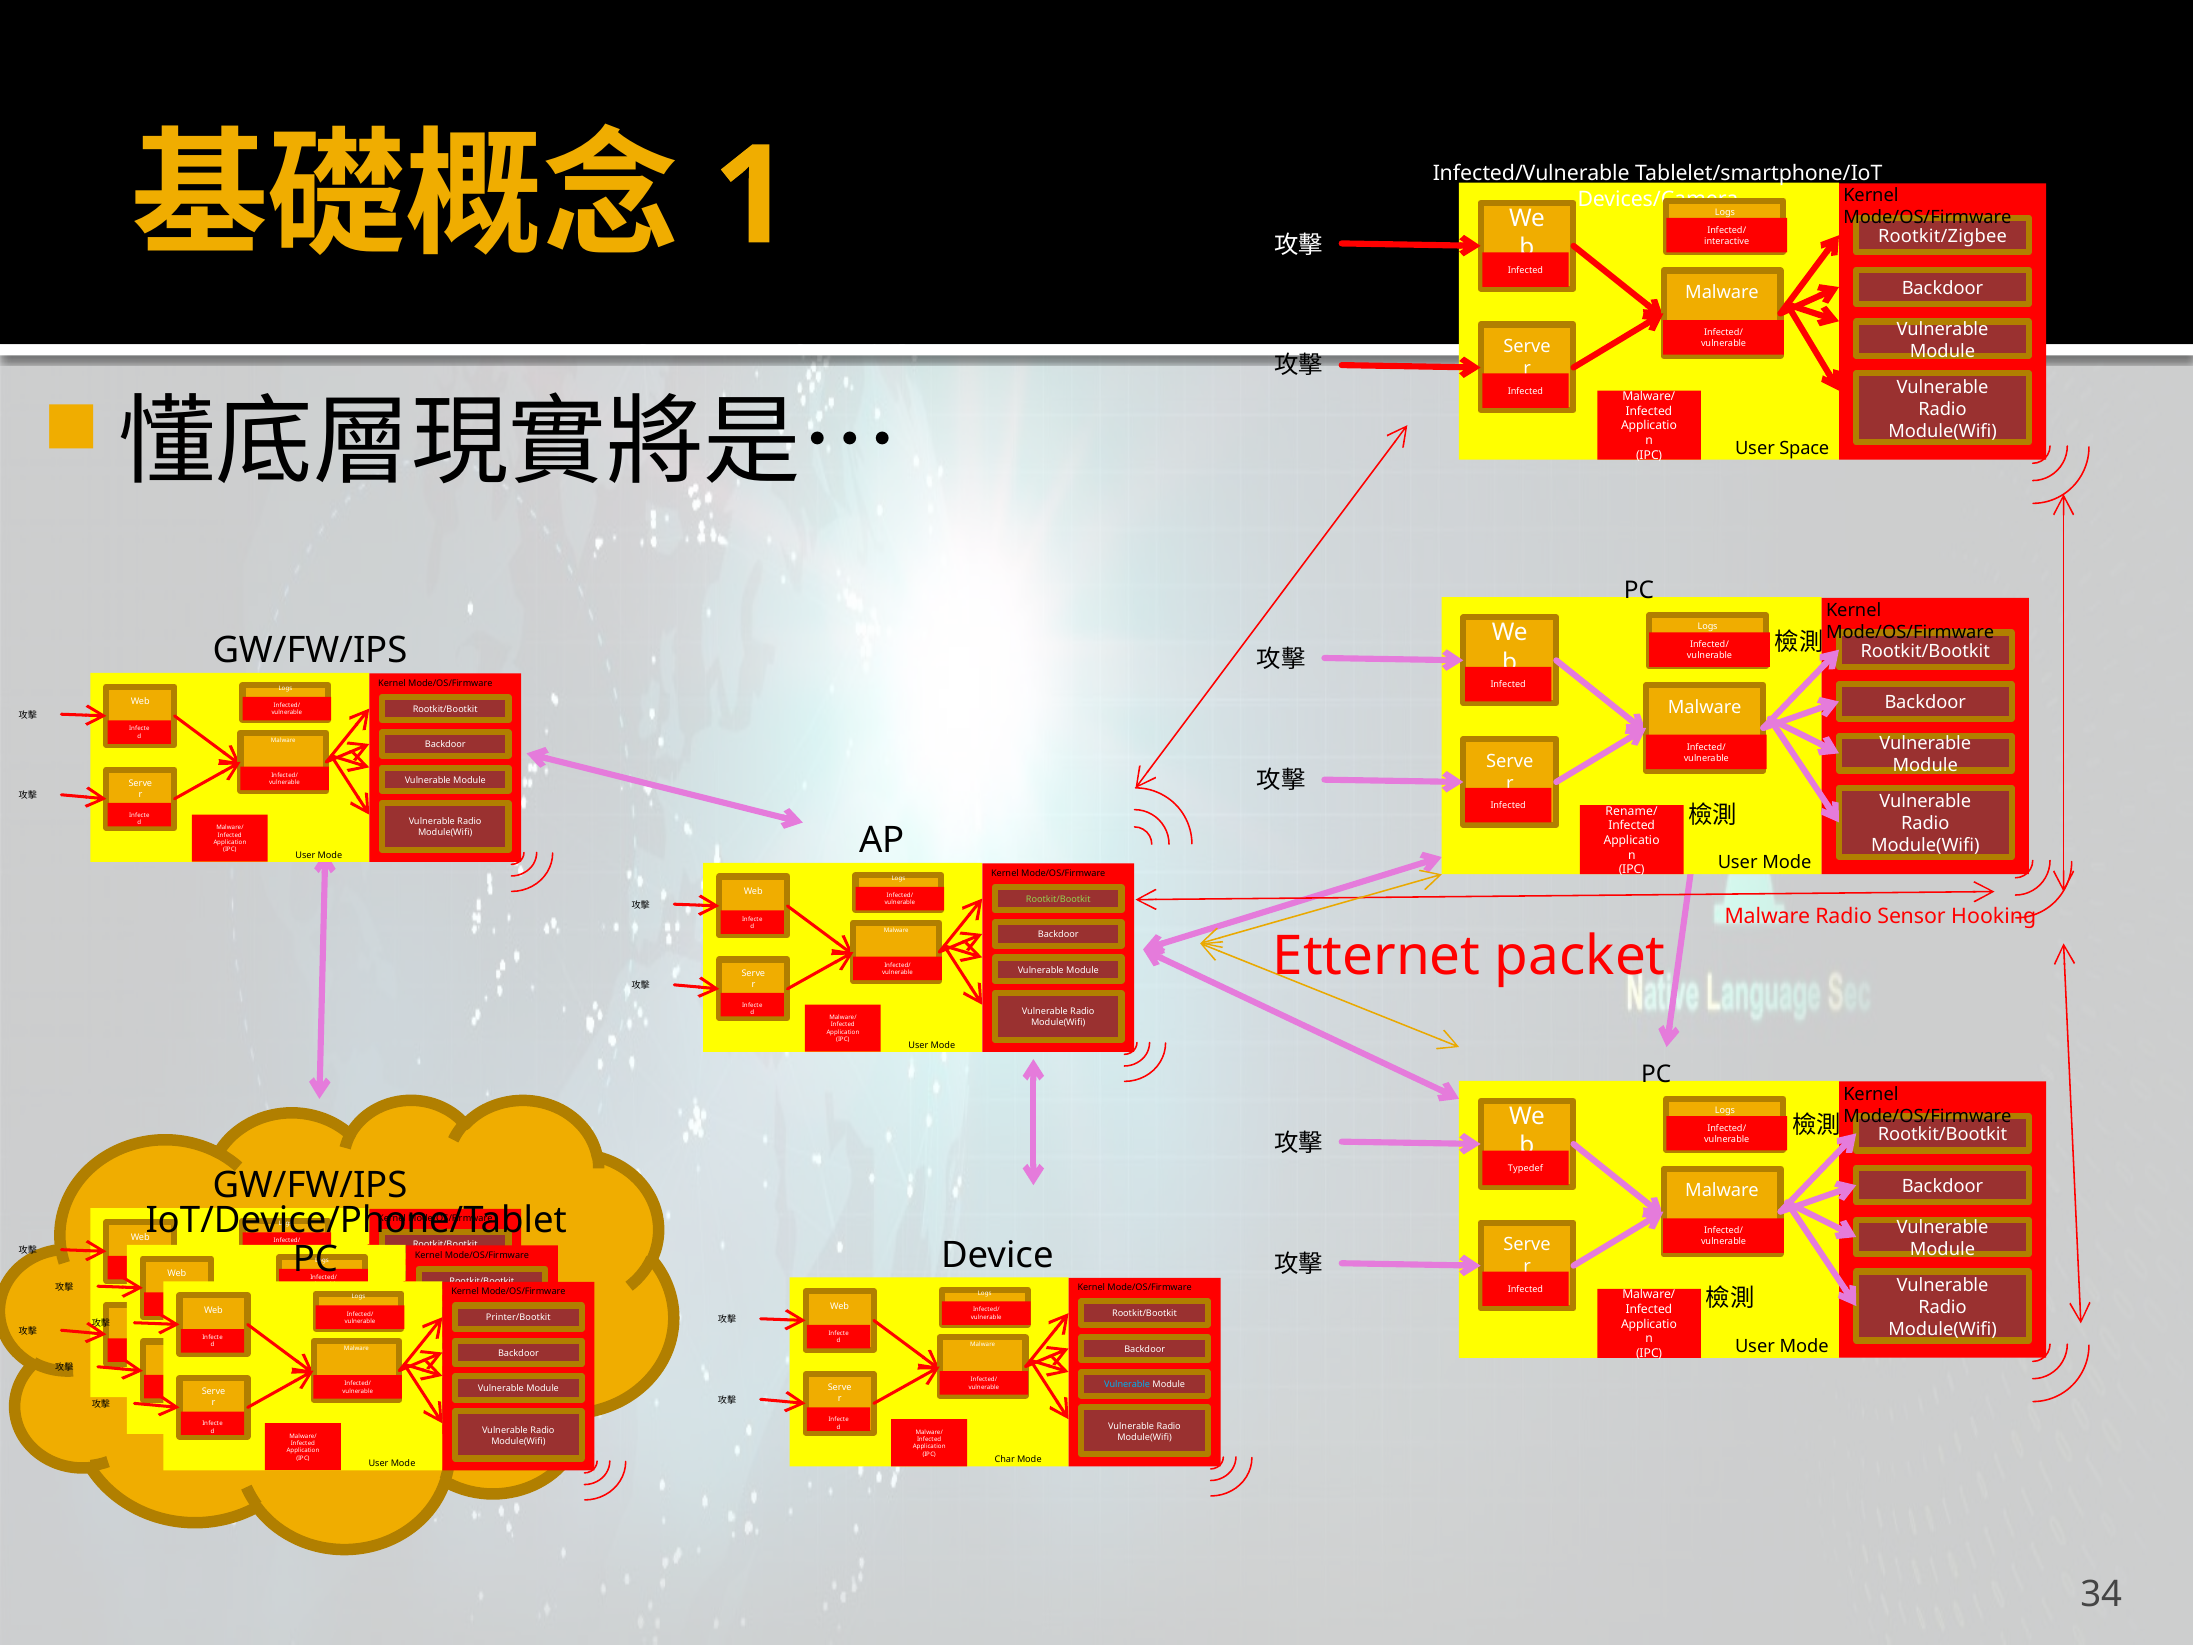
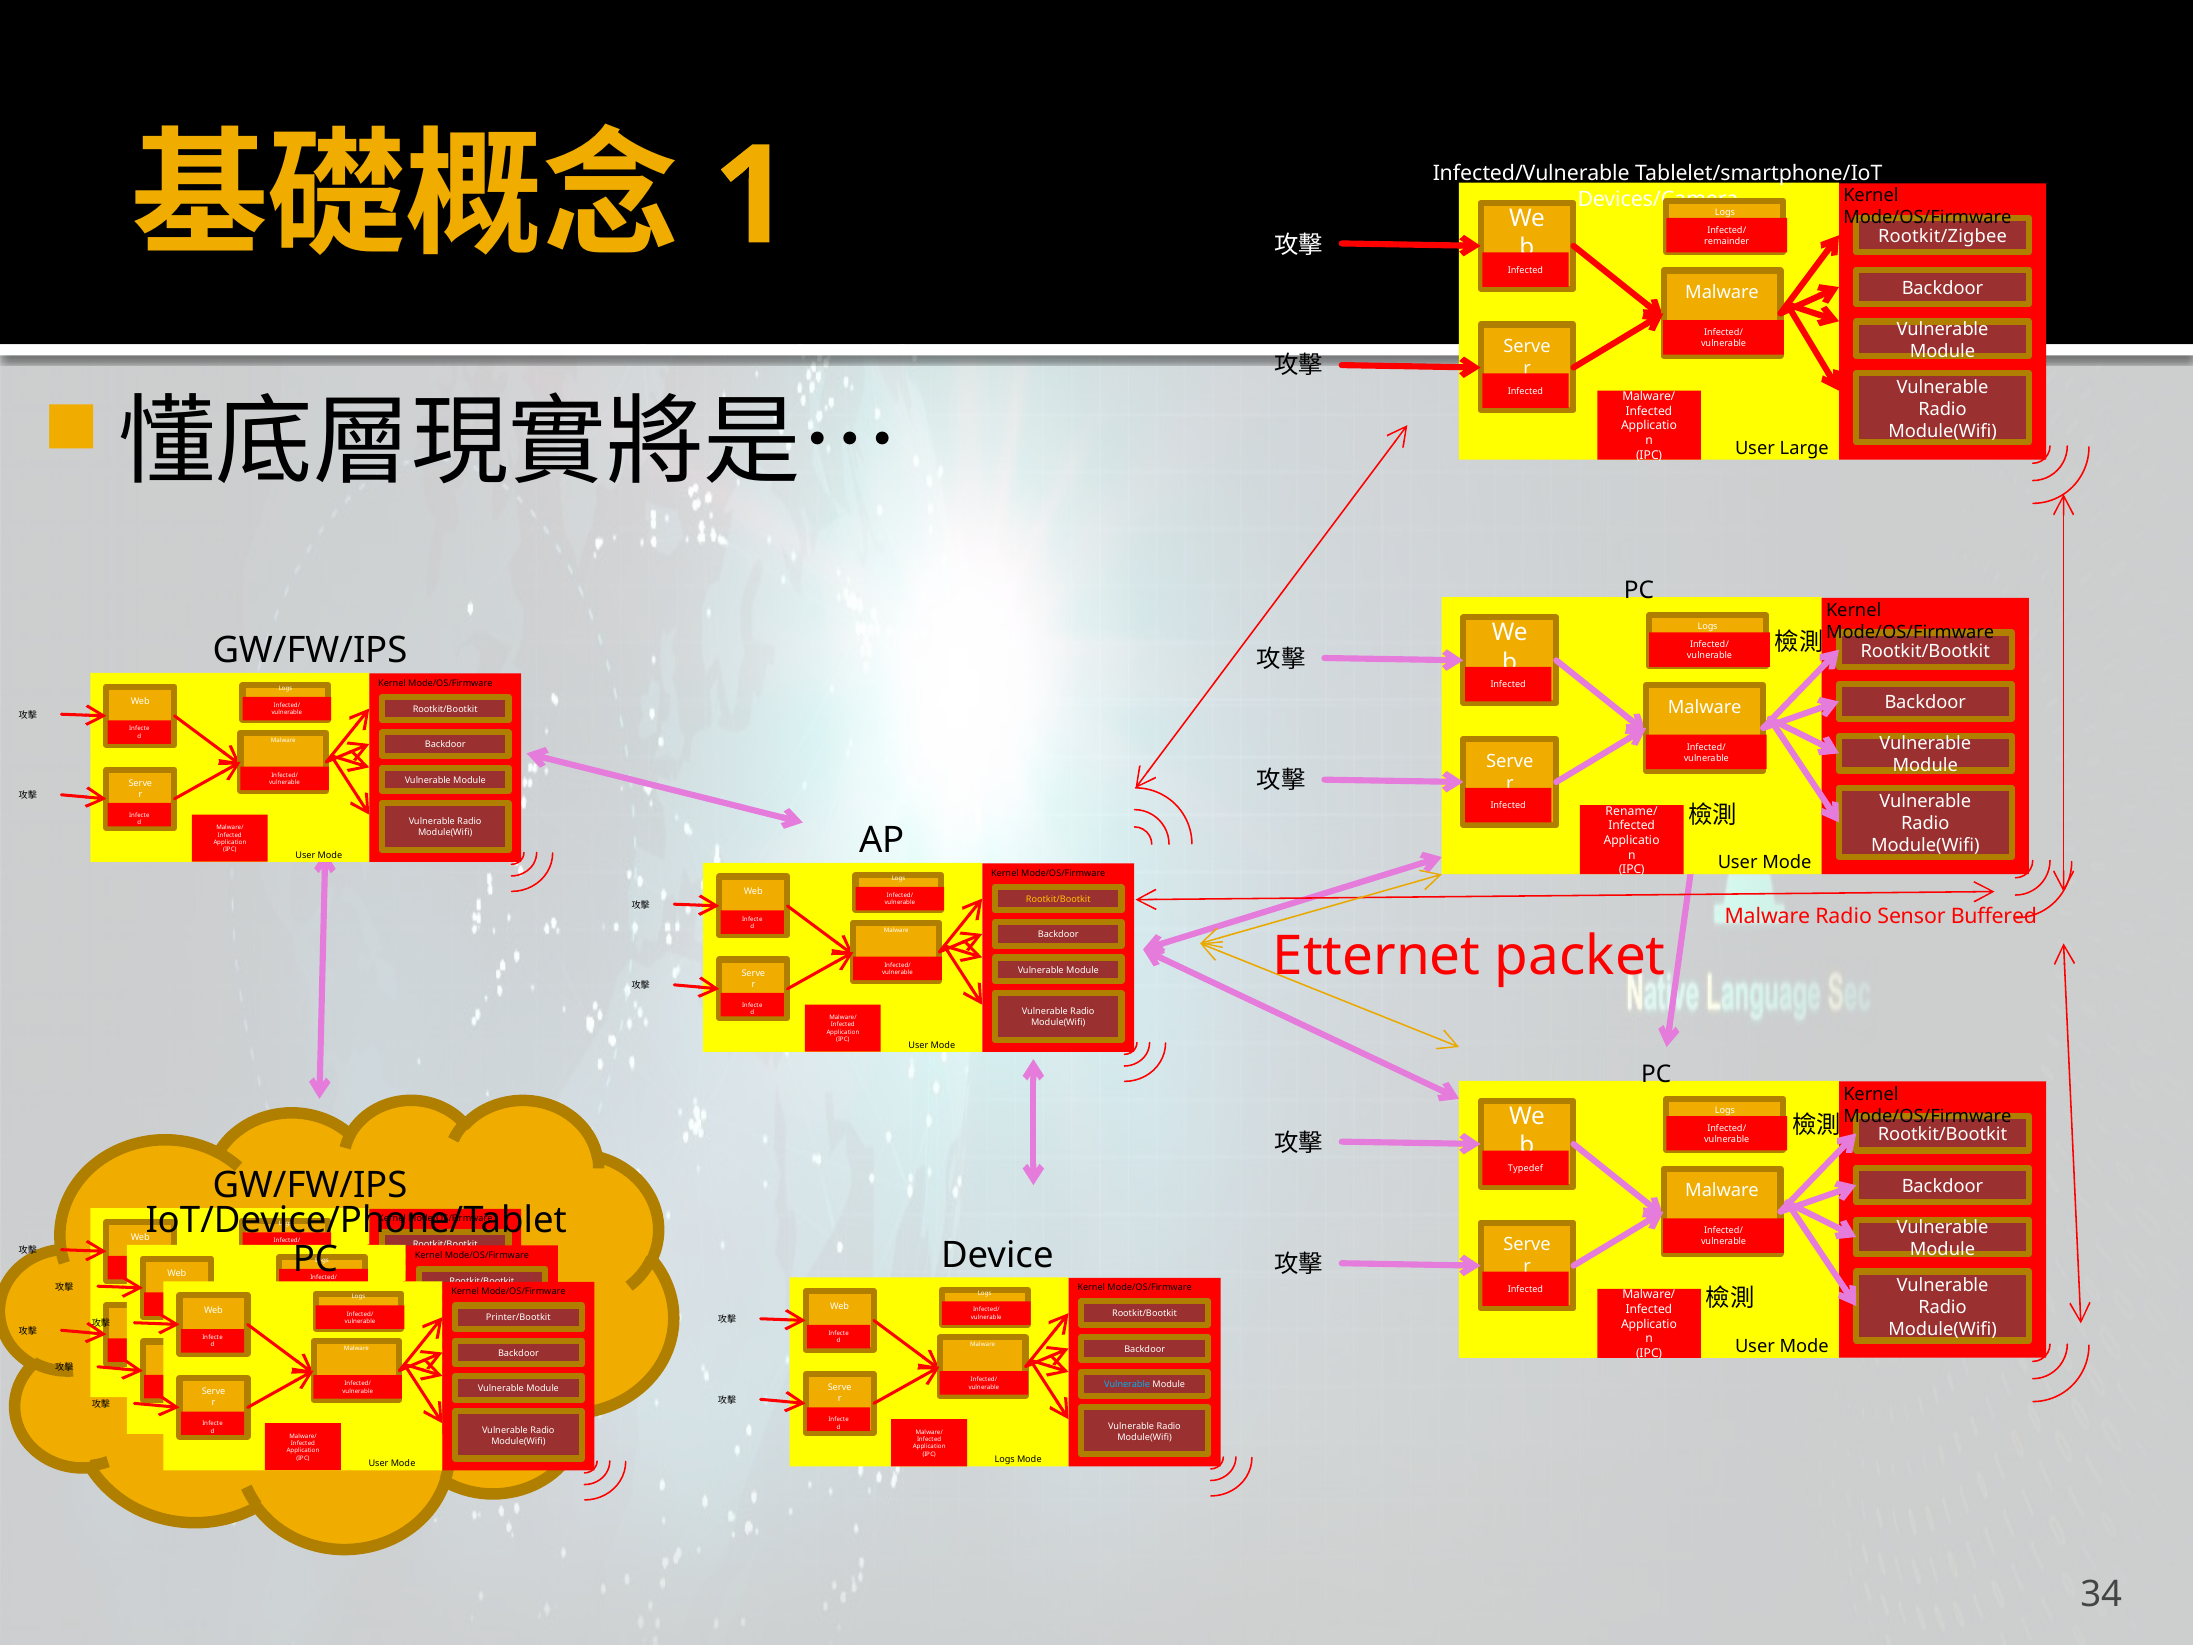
interactive: interactive -> remainder (1727, 241)
Space: Space -> Large (1804, 448)
Rootkit/Bootkit colour: light green -> yellow (1058, 899)
Hooking: Hooking -> Buffered (1994, 916)
Char: Char -> Logs (1005, 1460)
